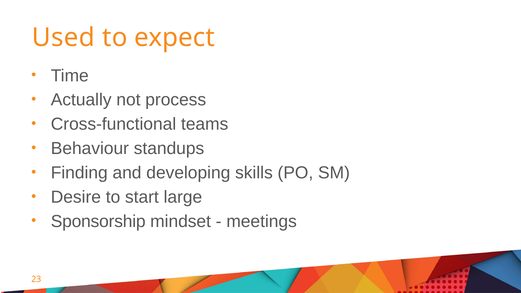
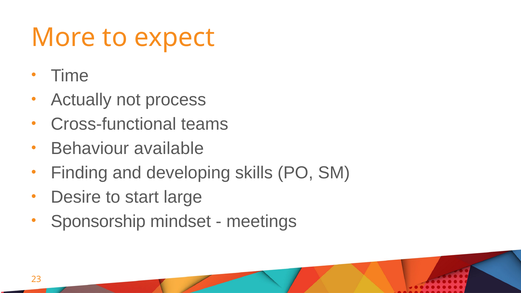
Used: Used -> More (63, 37)
standups: standups -> available (169, 149)
